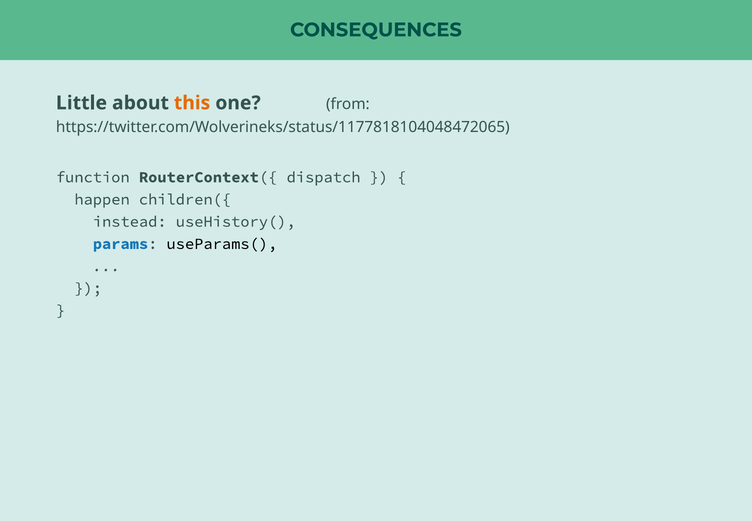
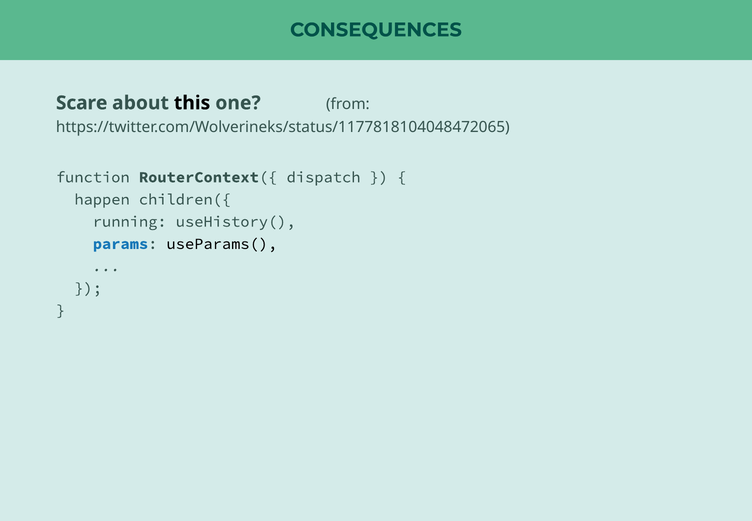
Little: Little -> Scare (82, 103)
this colour: orange -> black (192, 103)
instead: instead -> running (130, 221)
